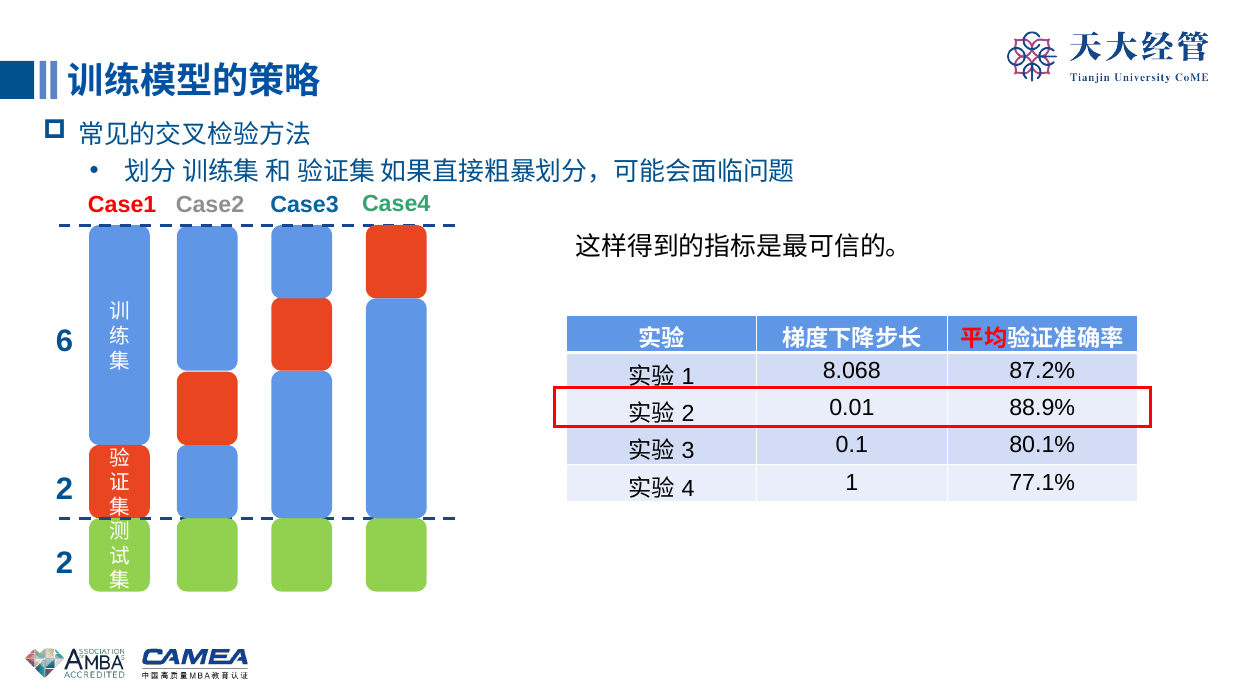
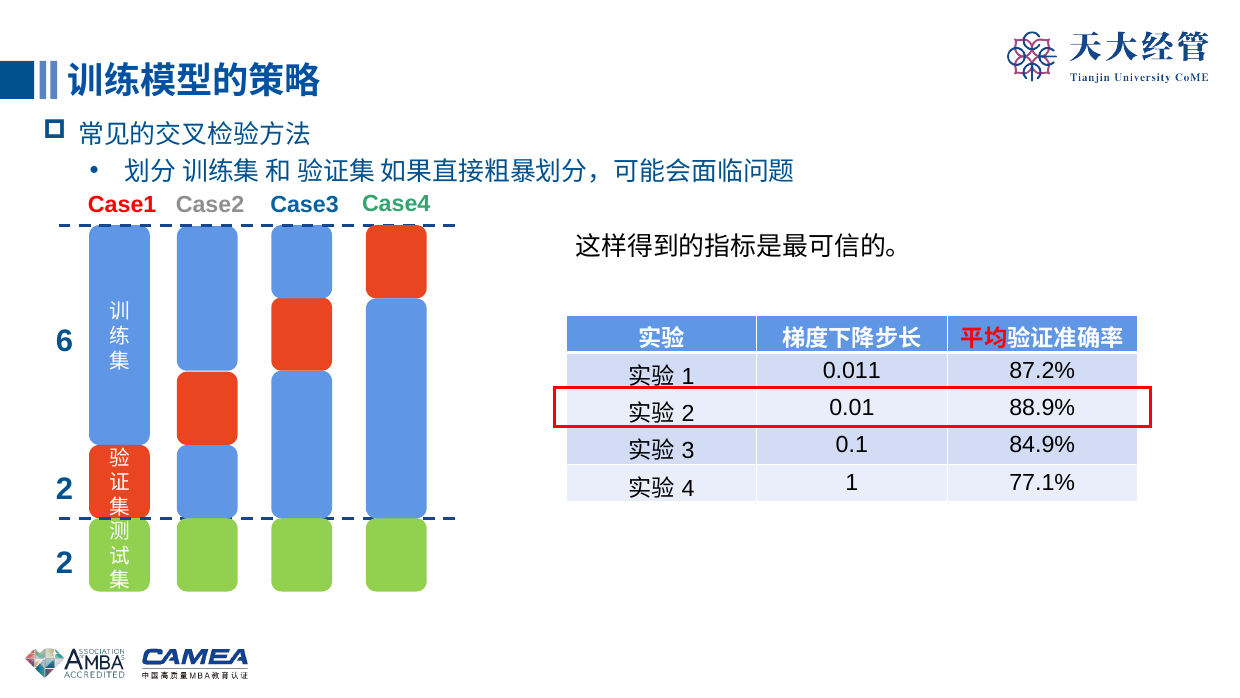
8.068: 8.068 -> 0.011 (852, 370)
80.1%: 80.1% -> 84.9% (1042, 445)
